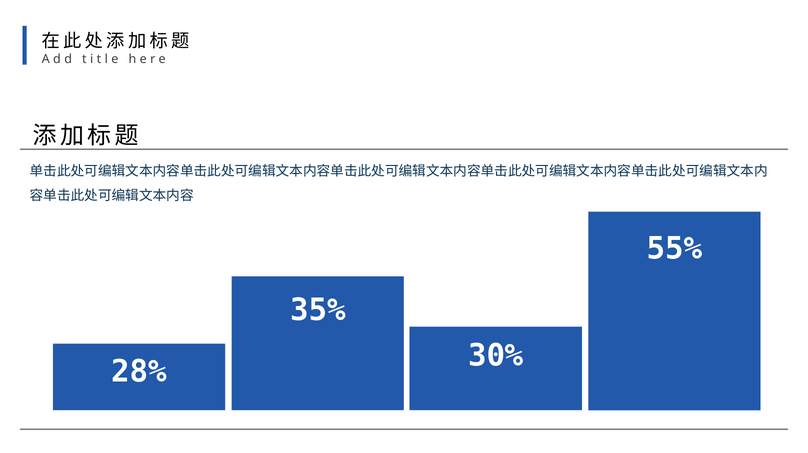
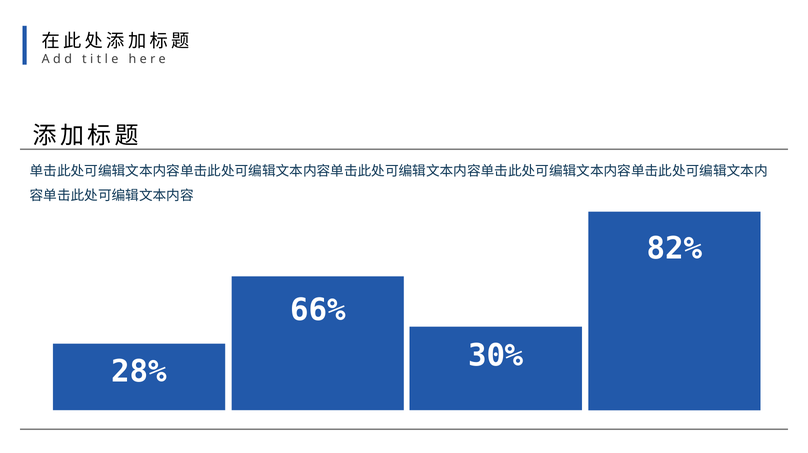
55%: 55% -> 82% (674, 248)
35%: 35% -> 66% (318, 310)
